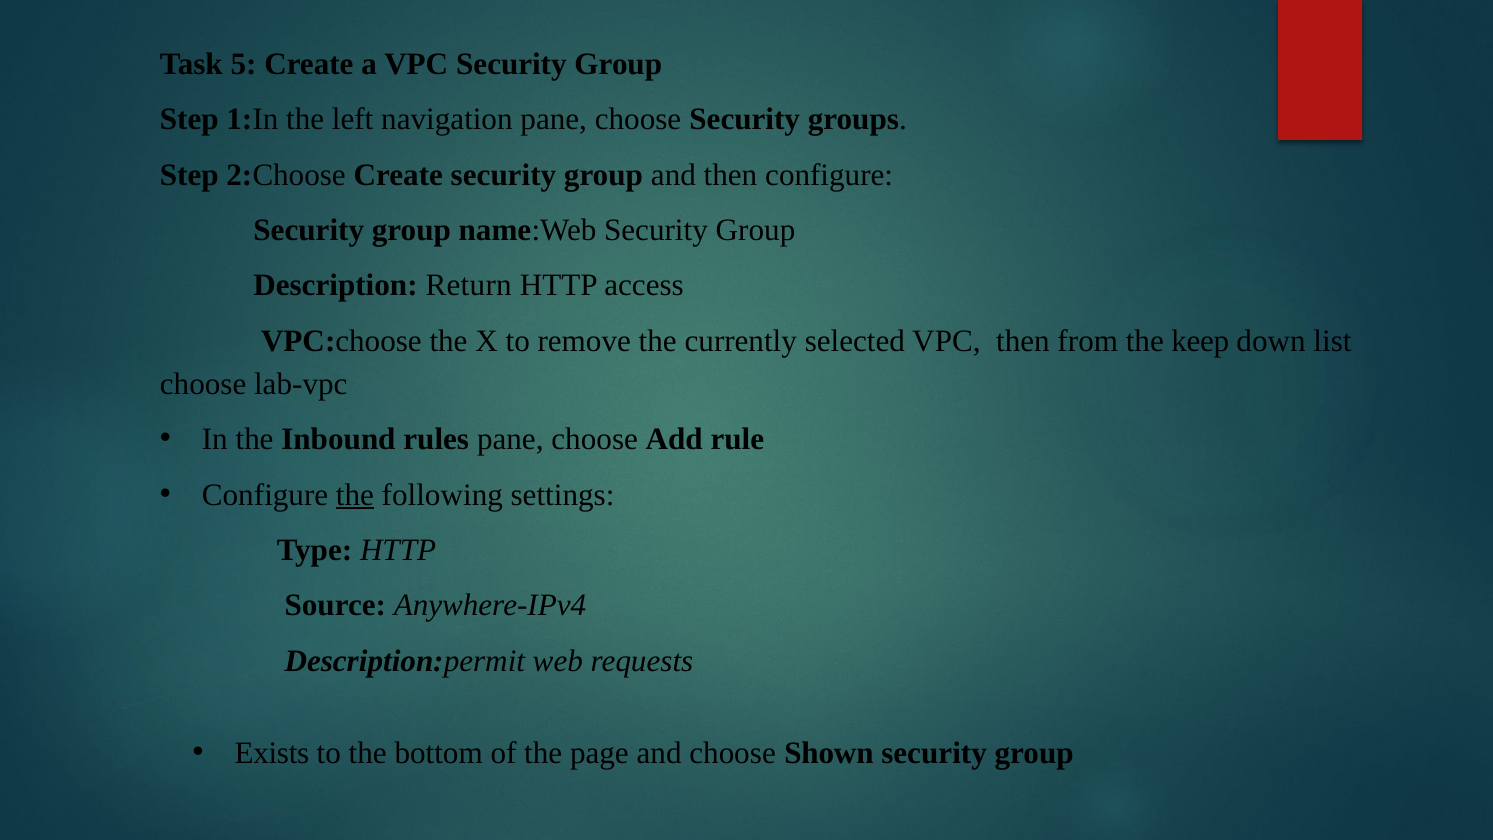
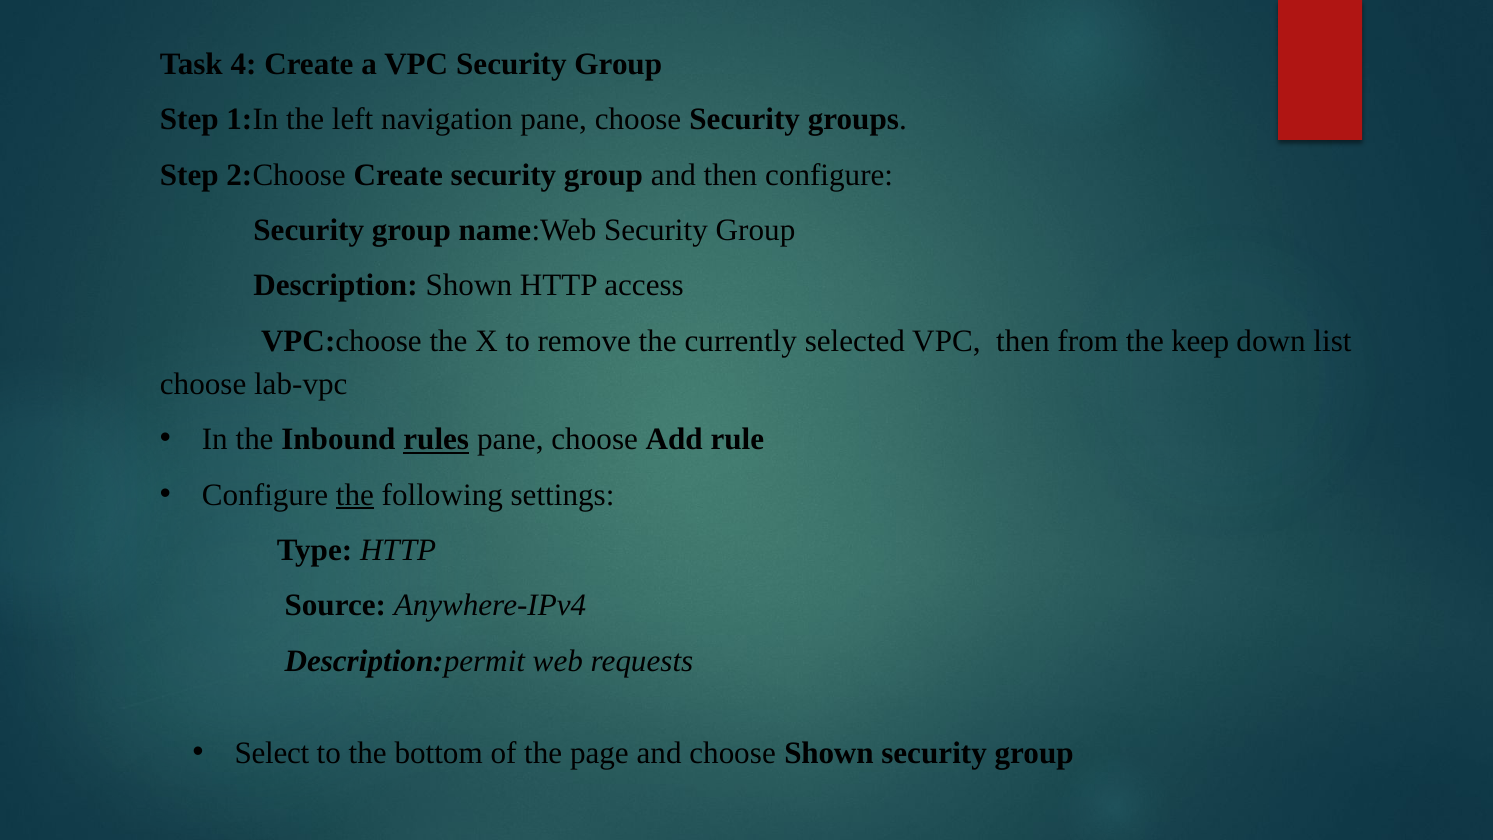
5: 5 -> 4 (244, 64)
Description Return: Return -> Shown (469, 286)
rules underline: none -> present (436, 439)
Exists: Exists -> Select (272, 753)
